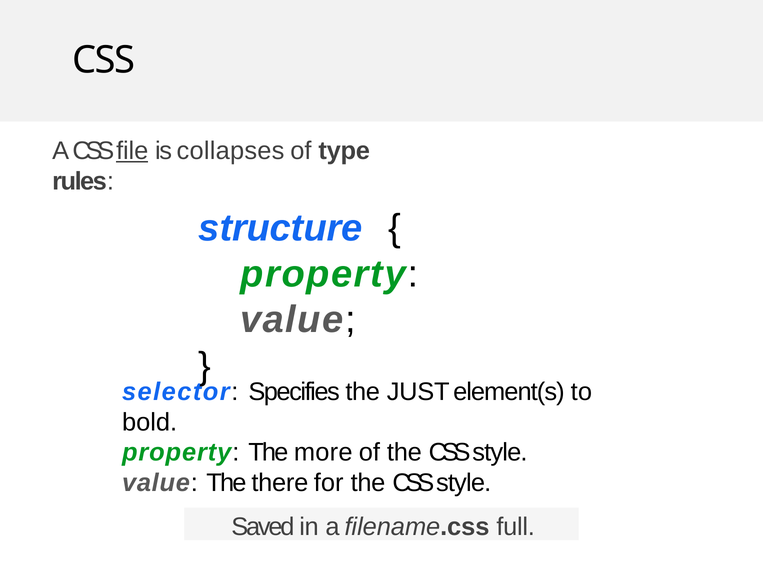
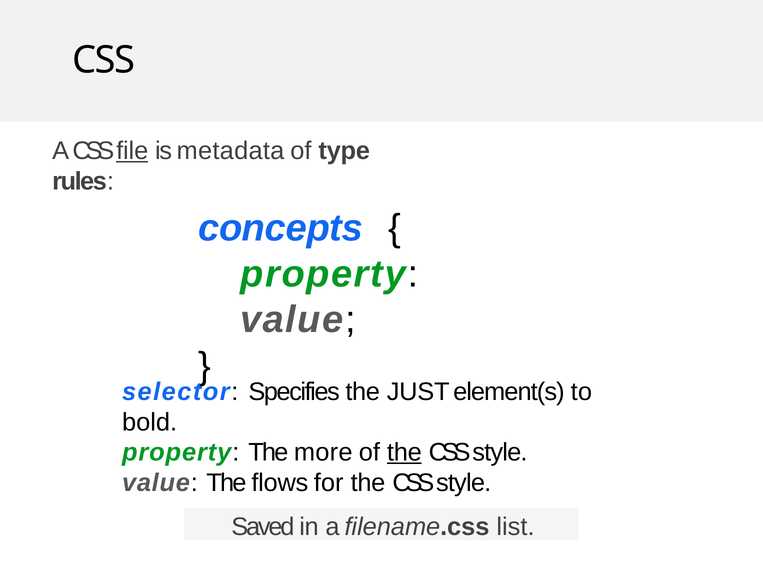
collapses: collapses -> metadata (230, 151)
structure: structure -> concepts (281, 228)
the underline: none -> present (404, 453)
there: there -> flows (280, 483)
full: full -> list (516, 527)
